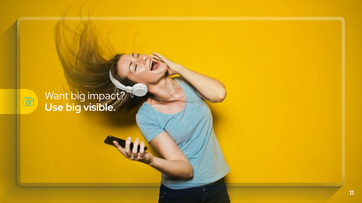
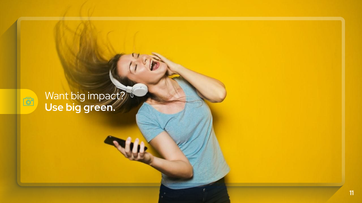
visible: visible -> green (100, 108)
